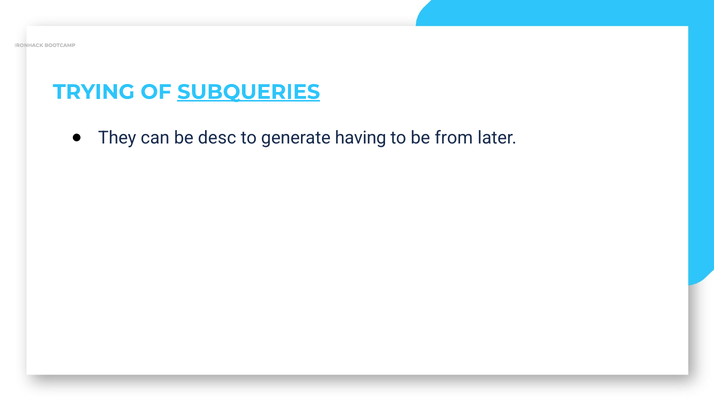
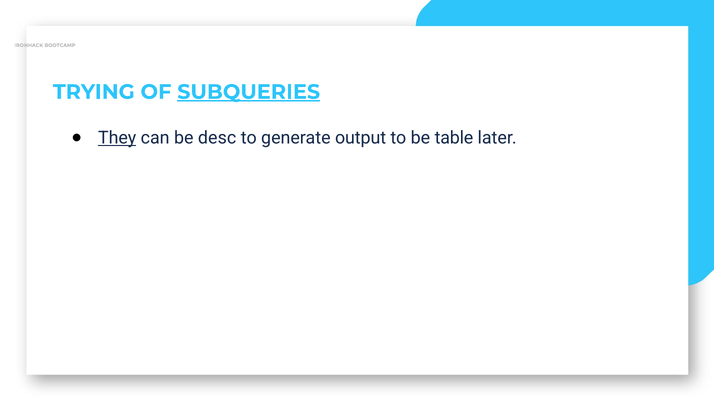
They underline: none -> present (117, 138)
having: having -> output (361, 138)
from: from -> table (454, 138)
